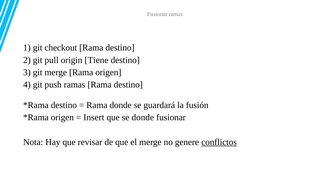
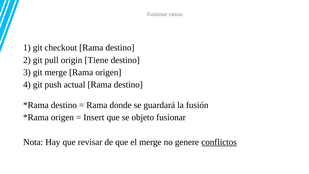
push ramas: ramas -> actual (75, 85)
se donde: donde -> objeto (143, 117)
